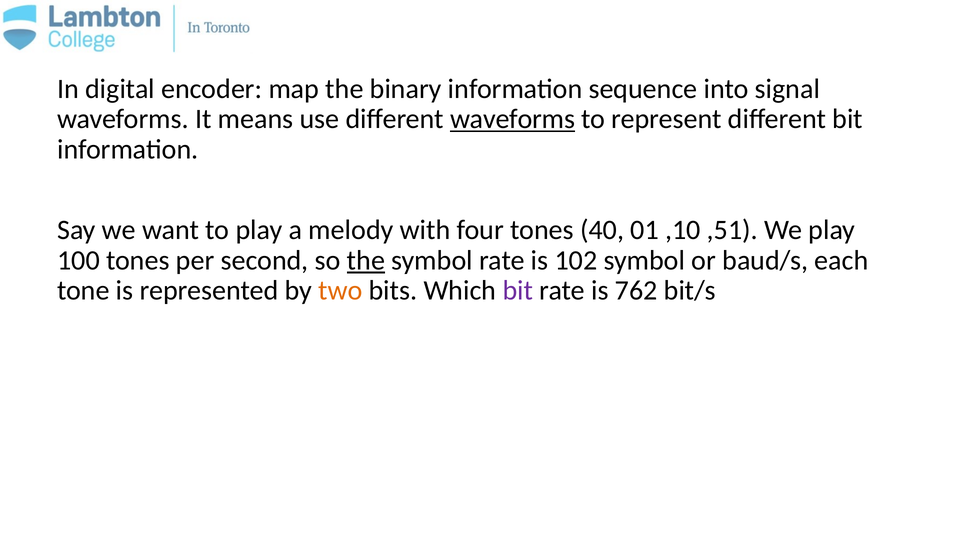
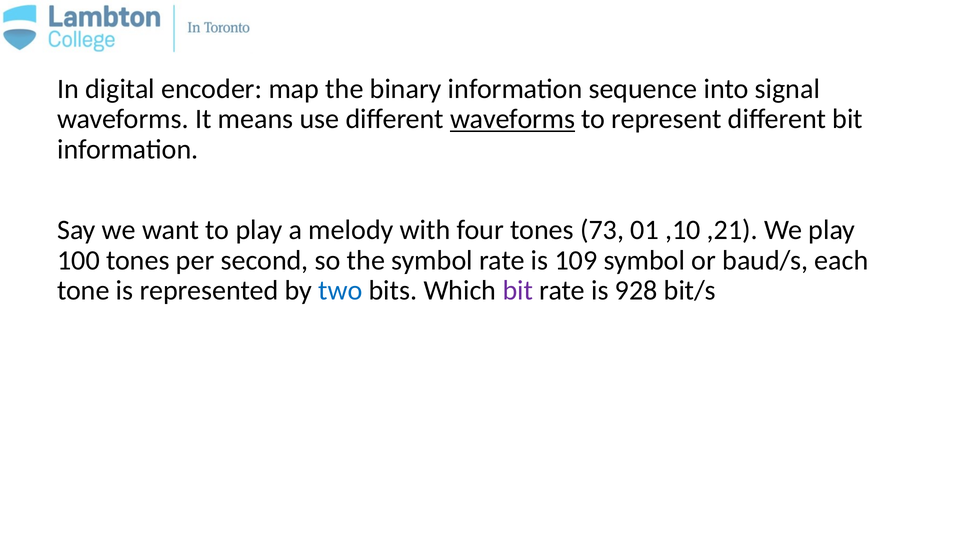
40: 40 -> 73 (602, 230)
,51: ,51 -> ,21 (732, 230)
the underline: present -> none (366, 260)
102: 102 -> 109 (576, 260)
two colour: orange -> blue (340, 291)
762: 762 -> 928 (636, 291)
